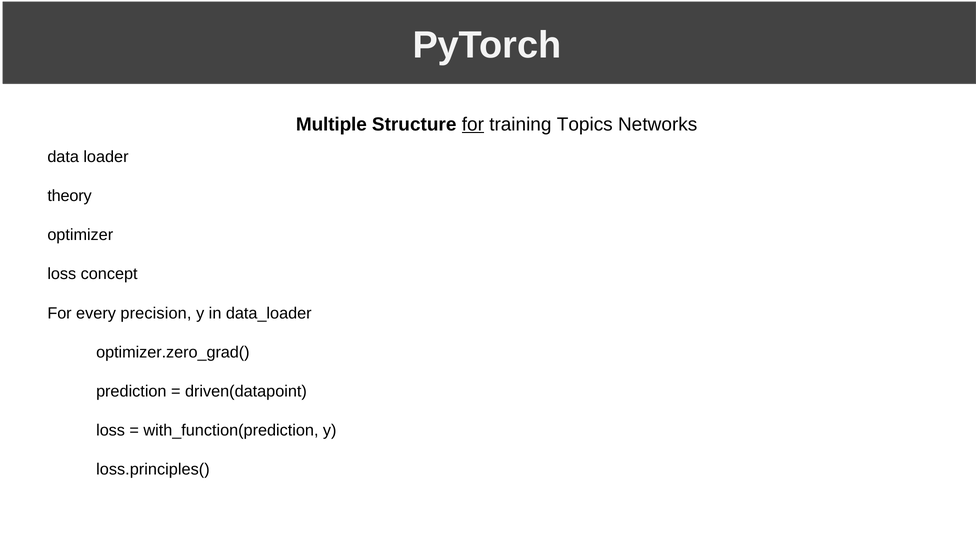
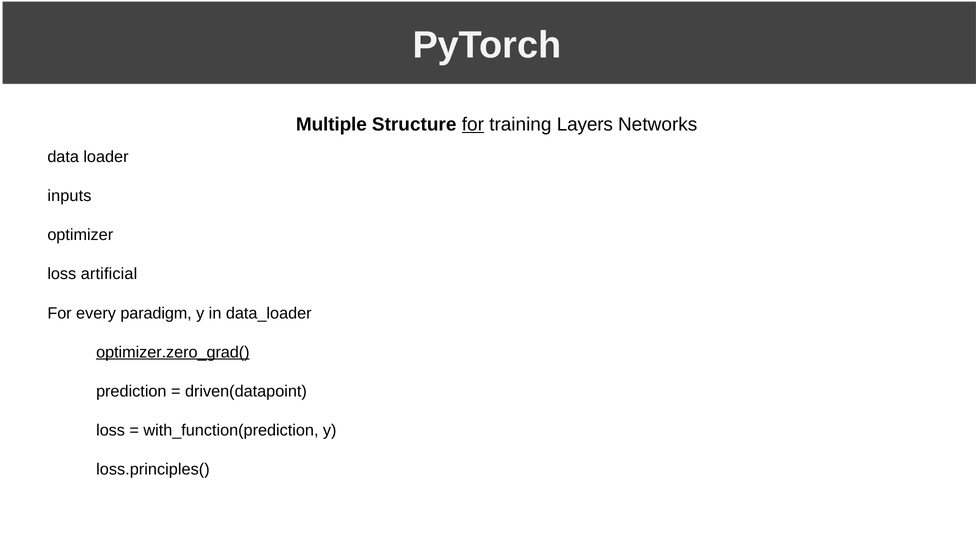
Topics: Topics -> Layers (585, 124)
theory: theory -> inputs (69, 196)
concept: concept -> artificial (109, 274)
precision: precision -> paradigm (156, 313)
optimizer.zero_grad( underline: none -> present (173, 352)
